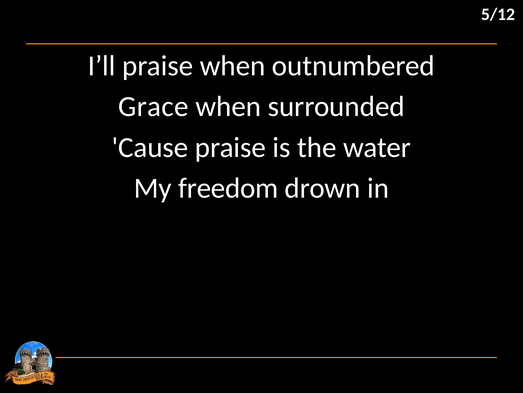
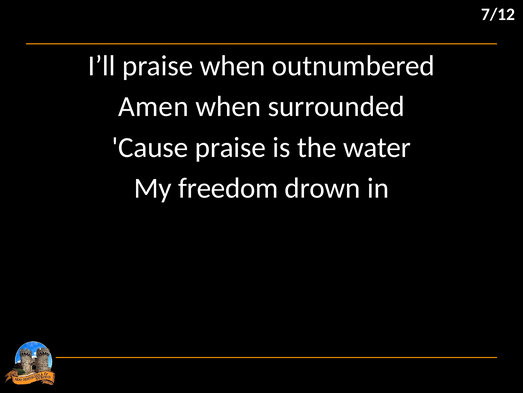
5/12: 5/12 -> 7/12 (498, 14)
Grace: Grace -> Amen (153, 106)
